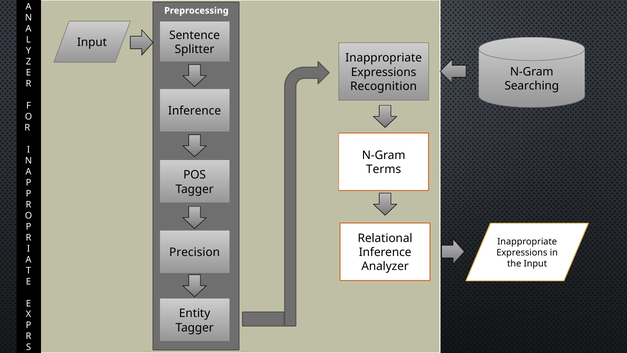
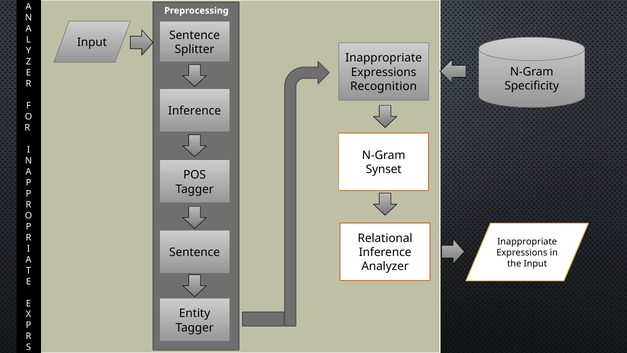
Searching: Searching -> Specificity (532, 86)
Terms: Terms -> Synset (384, 169)
Precision: Precision -> Sentence (195, 252)
